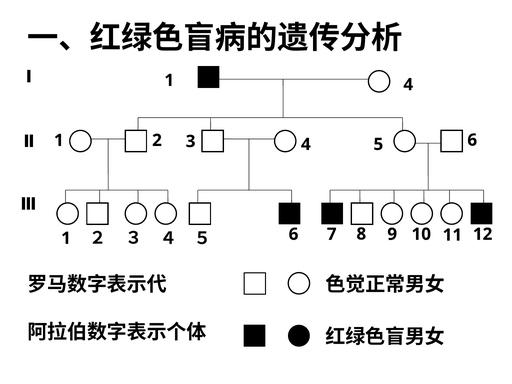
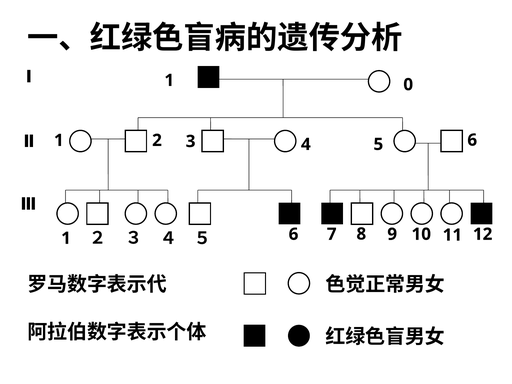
1 4: 4 -> 0 (408, 85)
